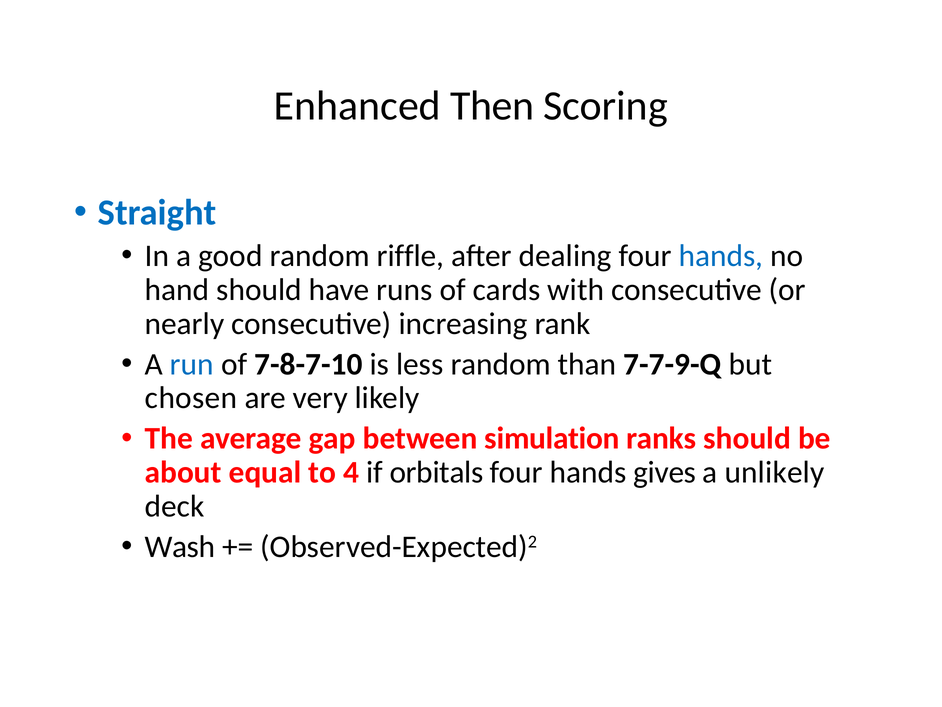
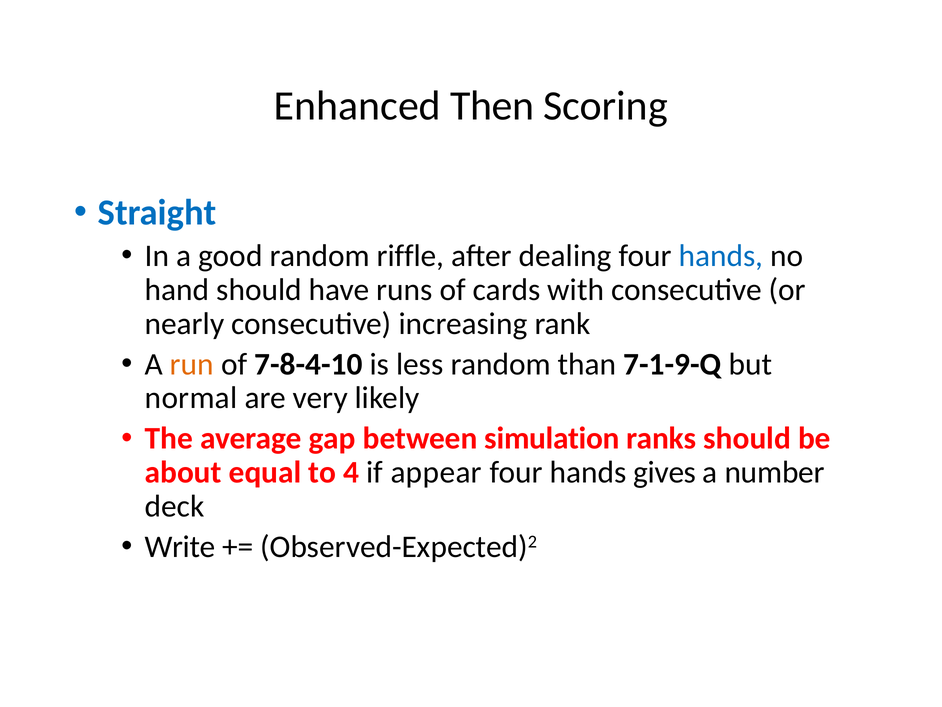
run colour: blue -> orange (192, 364)
7-8-7-10: 7-8-7-10 -> 7-8-4-10 (308, 364)
7-7-9-Q: 7-7-9-Q -> 7-1-9-Q (672, 364)
chosen: chosen -> normal (191, 398)
orbitals: orbitals -> appear (436, 472)
unlikely: unlikely -> number (775, 472)
Wash: Wash -> Write (180, 546)
